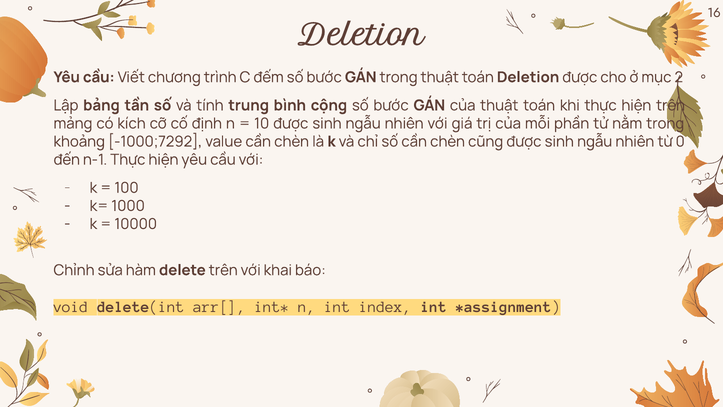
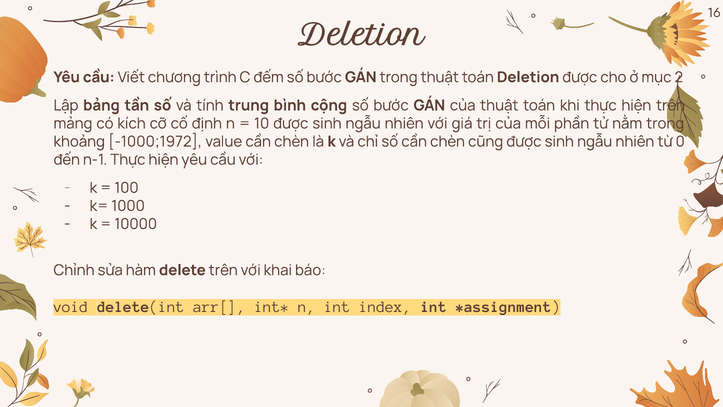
-1000;7292: -1000;7292 -> -1000;1972 (155, 141)
